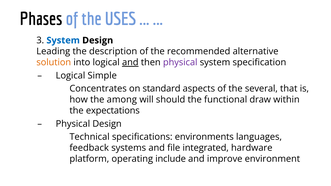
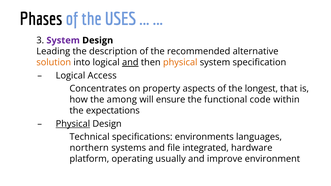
System colour: blue -> purple (63, 40)
physical colour: purple -> orange (180, 63)
Simple: Simple -> Access (102, 76)
standard: standard -> property (161, 89)
several: several -> longest (261, 89)
should: should -> ensure (171, 100)
draw: draw -> code (260, 100)
Physical underline: none -> present (73, 124)
feedback: feedback -> northern (89, 148)
include: include -> usually (171, 159)
